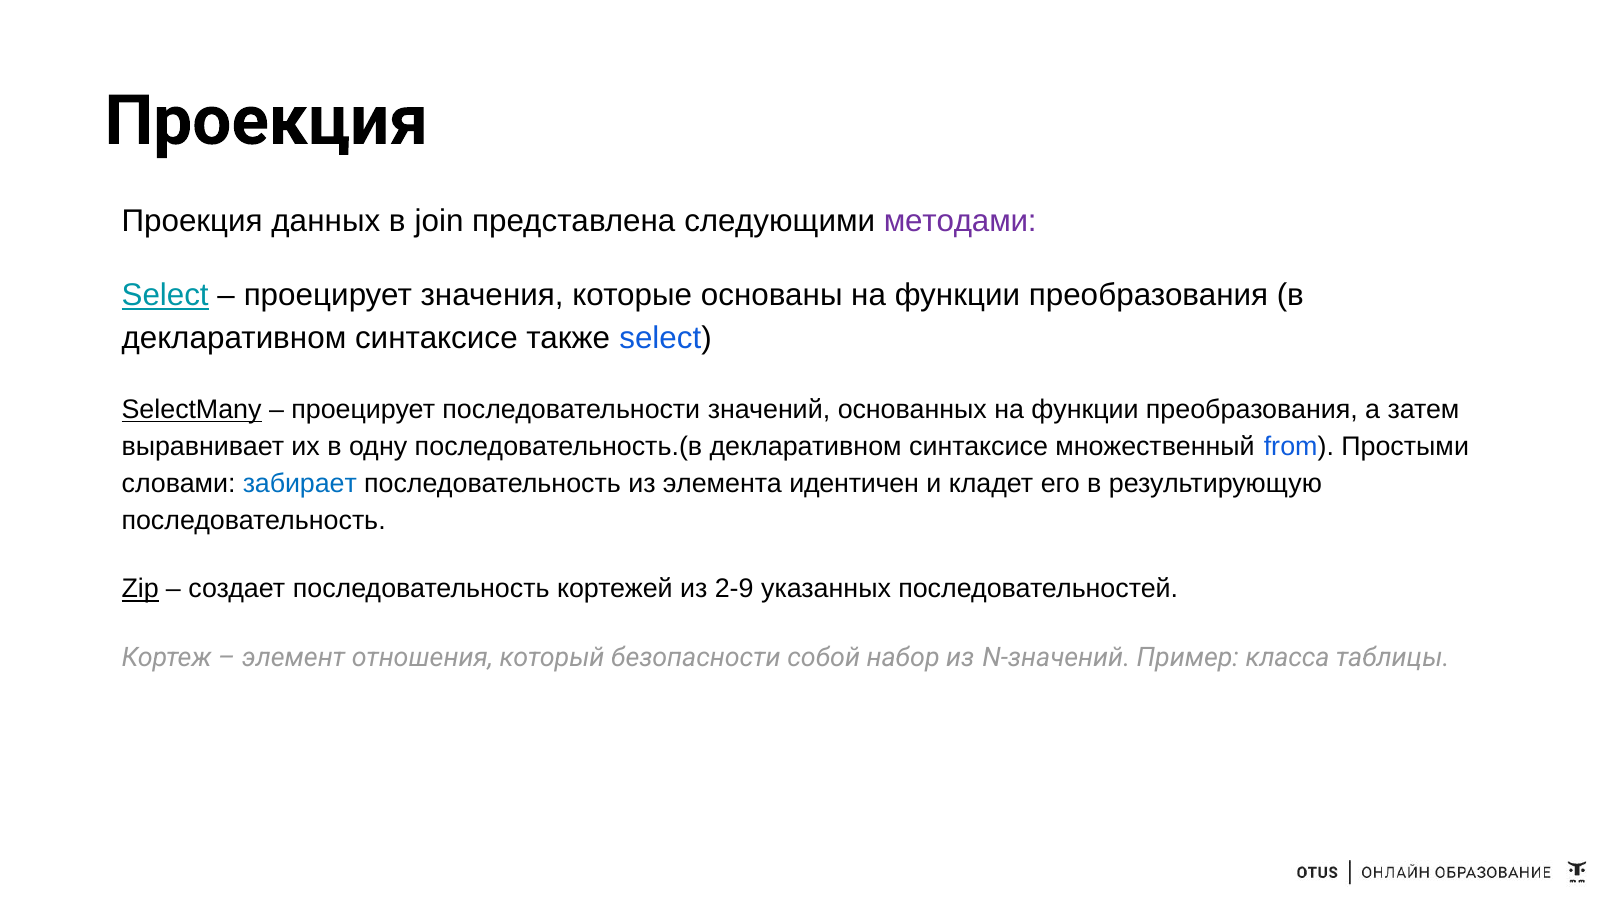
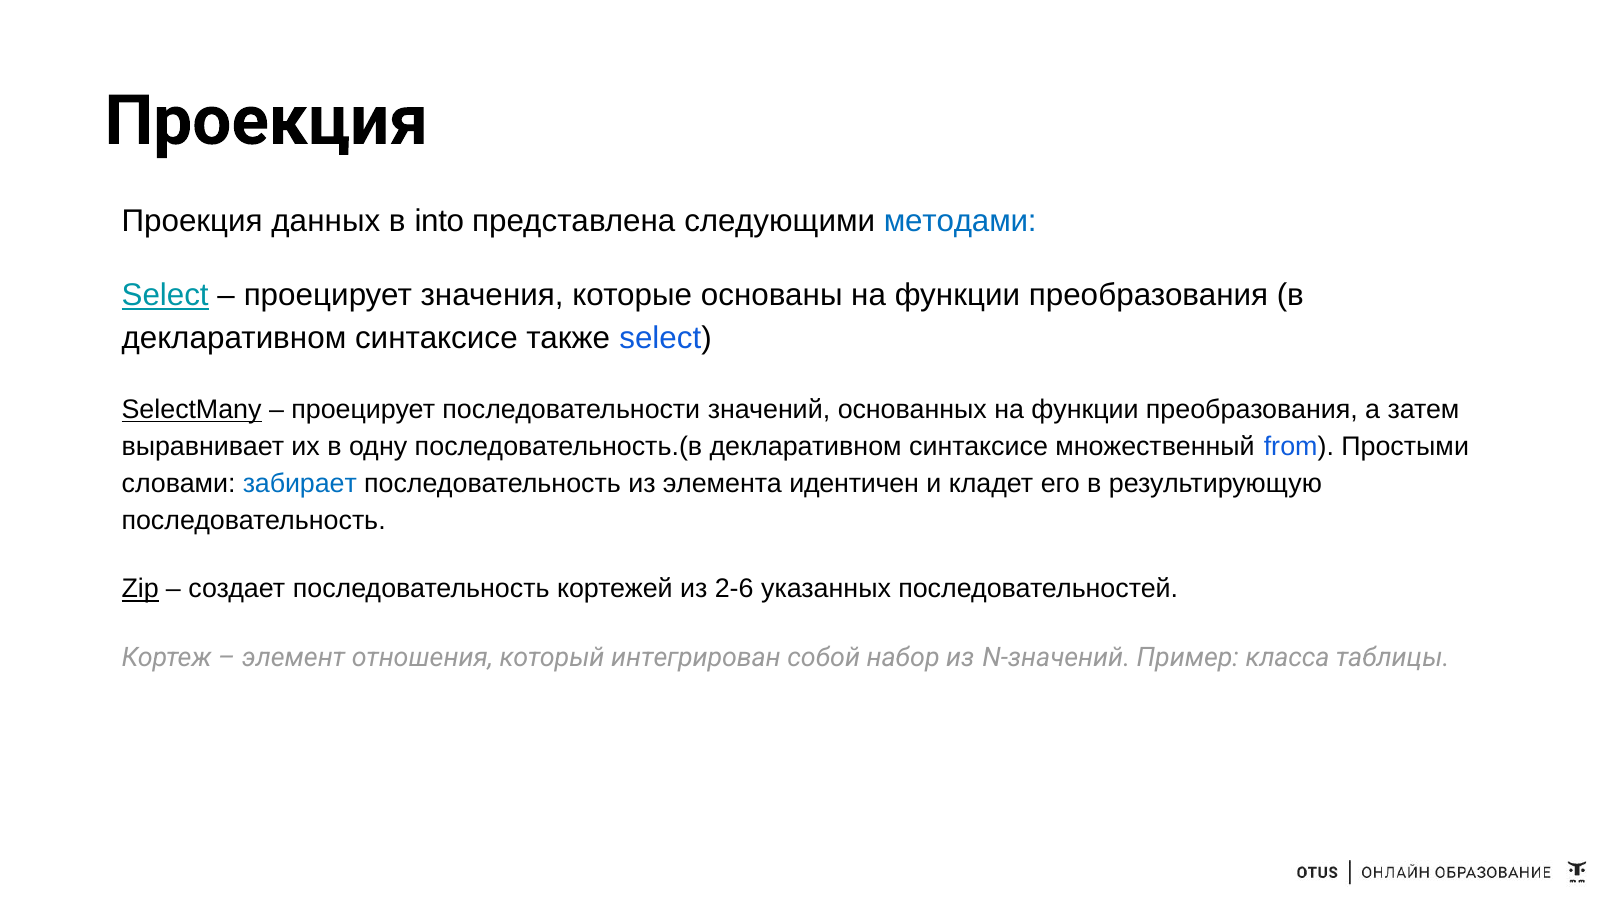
join: join -> into (439, 221)
методами colour: purple -> blue (960, 221)
2-9: 2-9 -> 2-6 (734, 589)
безопасности: безопасности -> интегрирован (696, 657)
